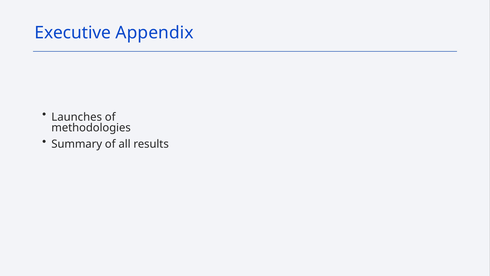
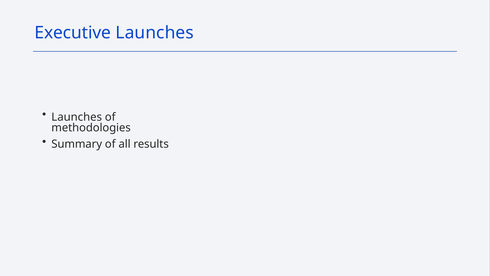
Executive Appendix: Appendix -> Launches (155, 33)
